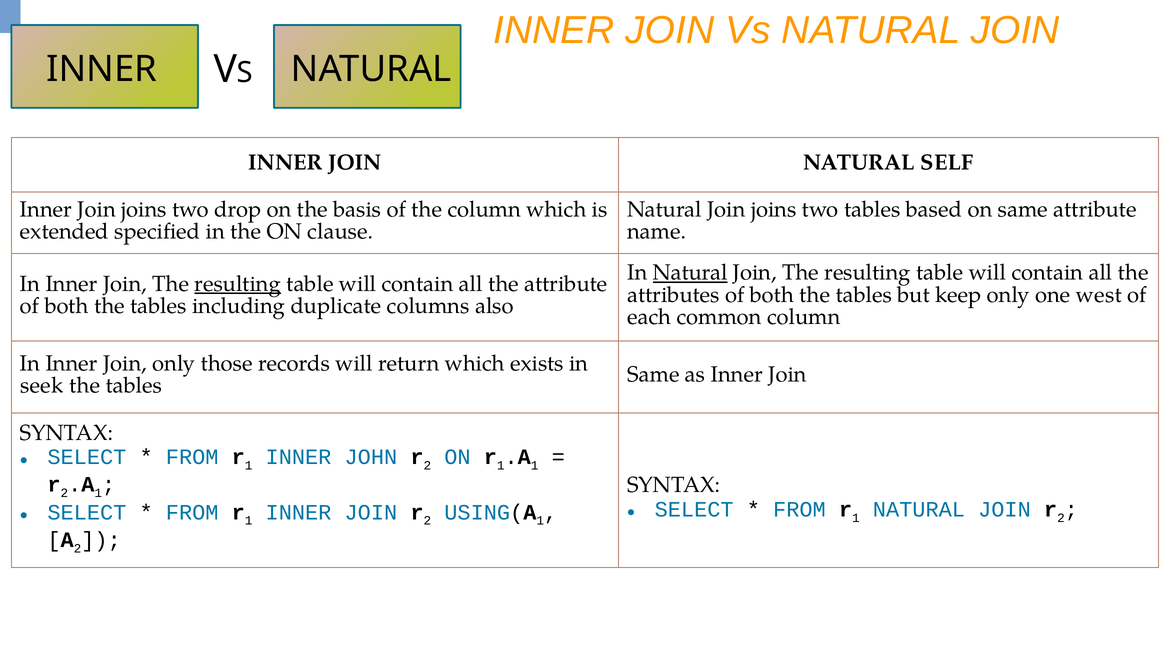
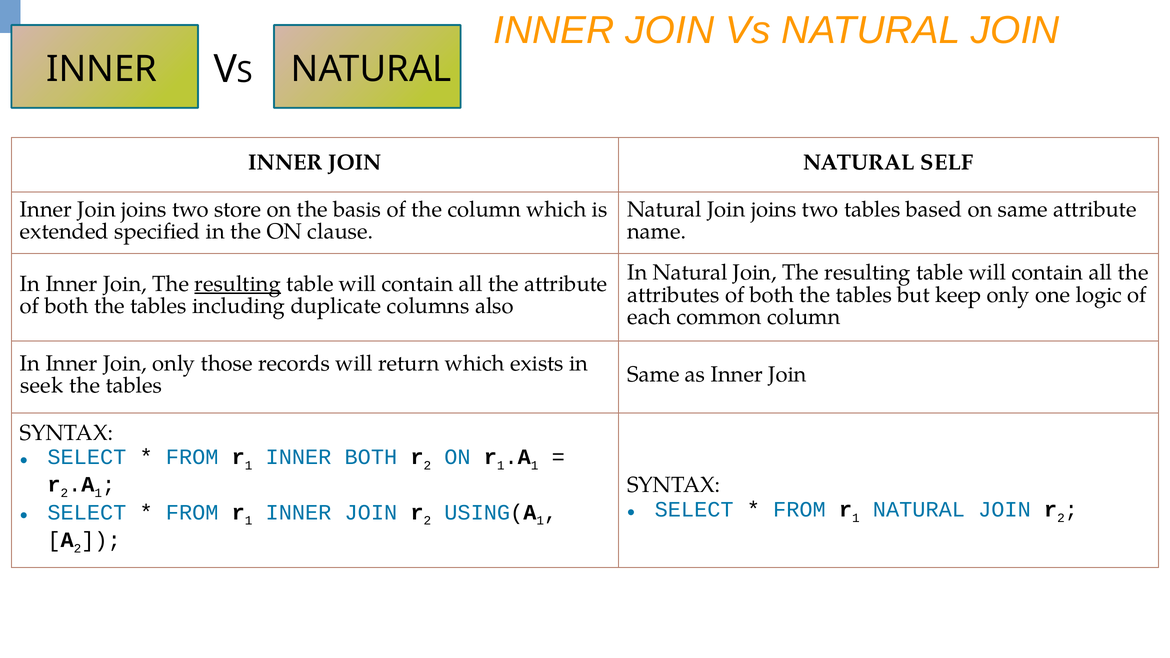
drop: drop -> store (238, 209)
Natural underline: present -> none (690, 273)
west: west -> logic (1099, 295)
INNER JOHN: JOHN -> BOTH (371, 457)
